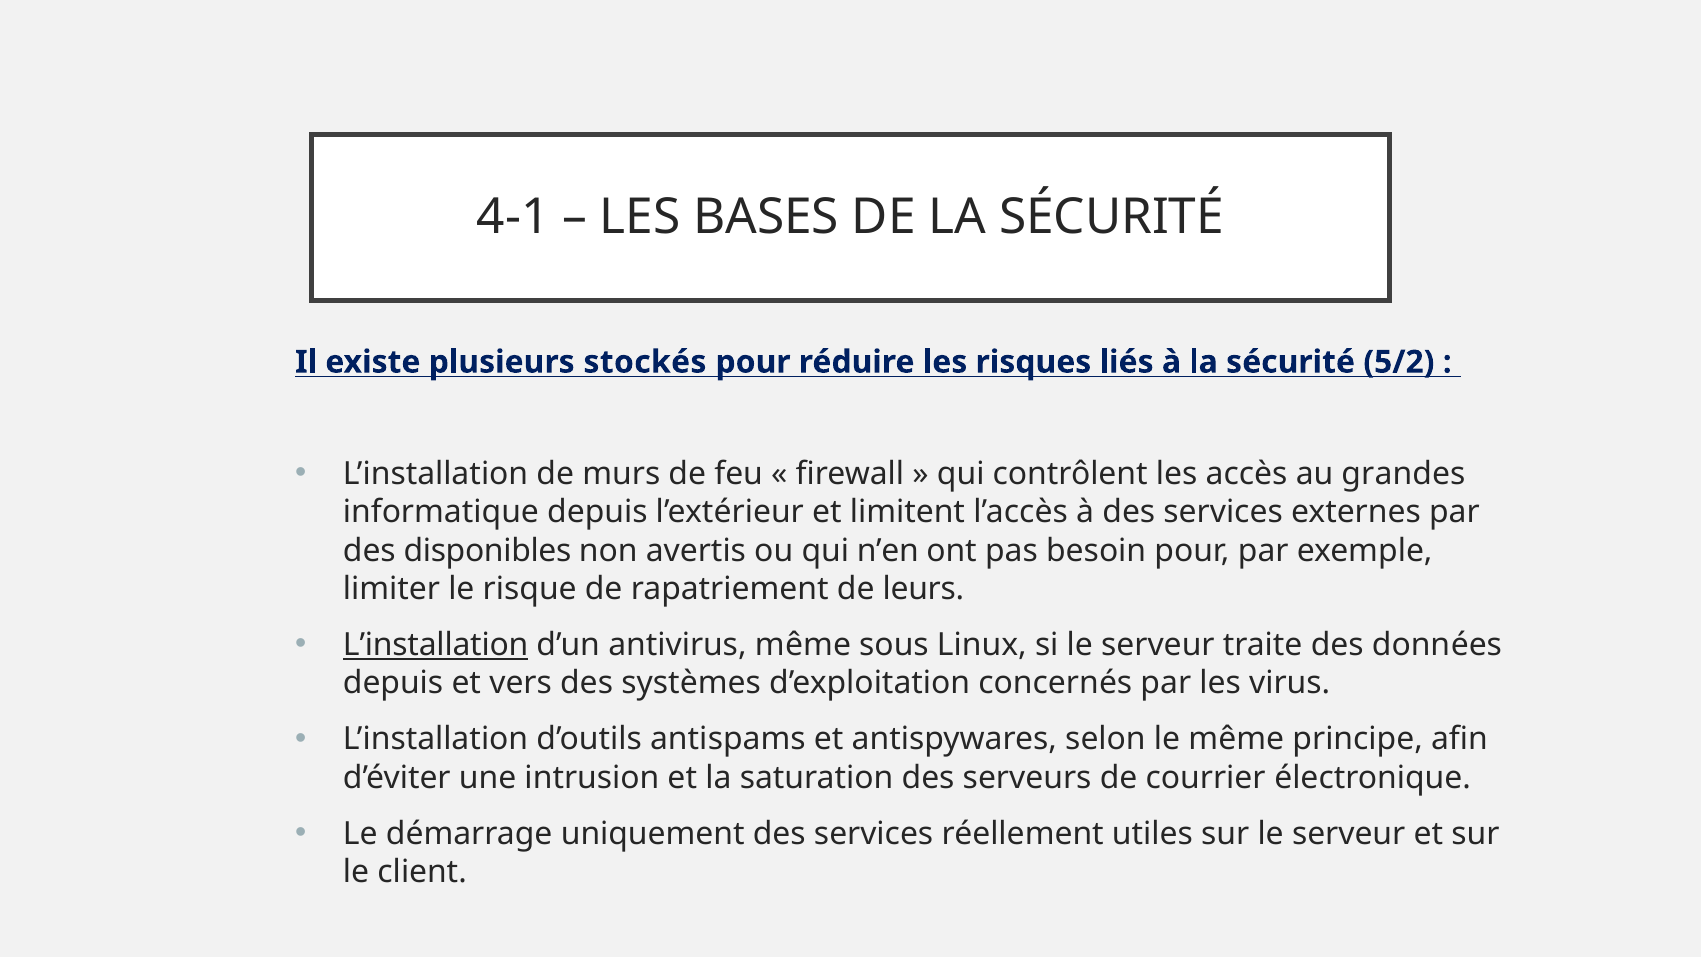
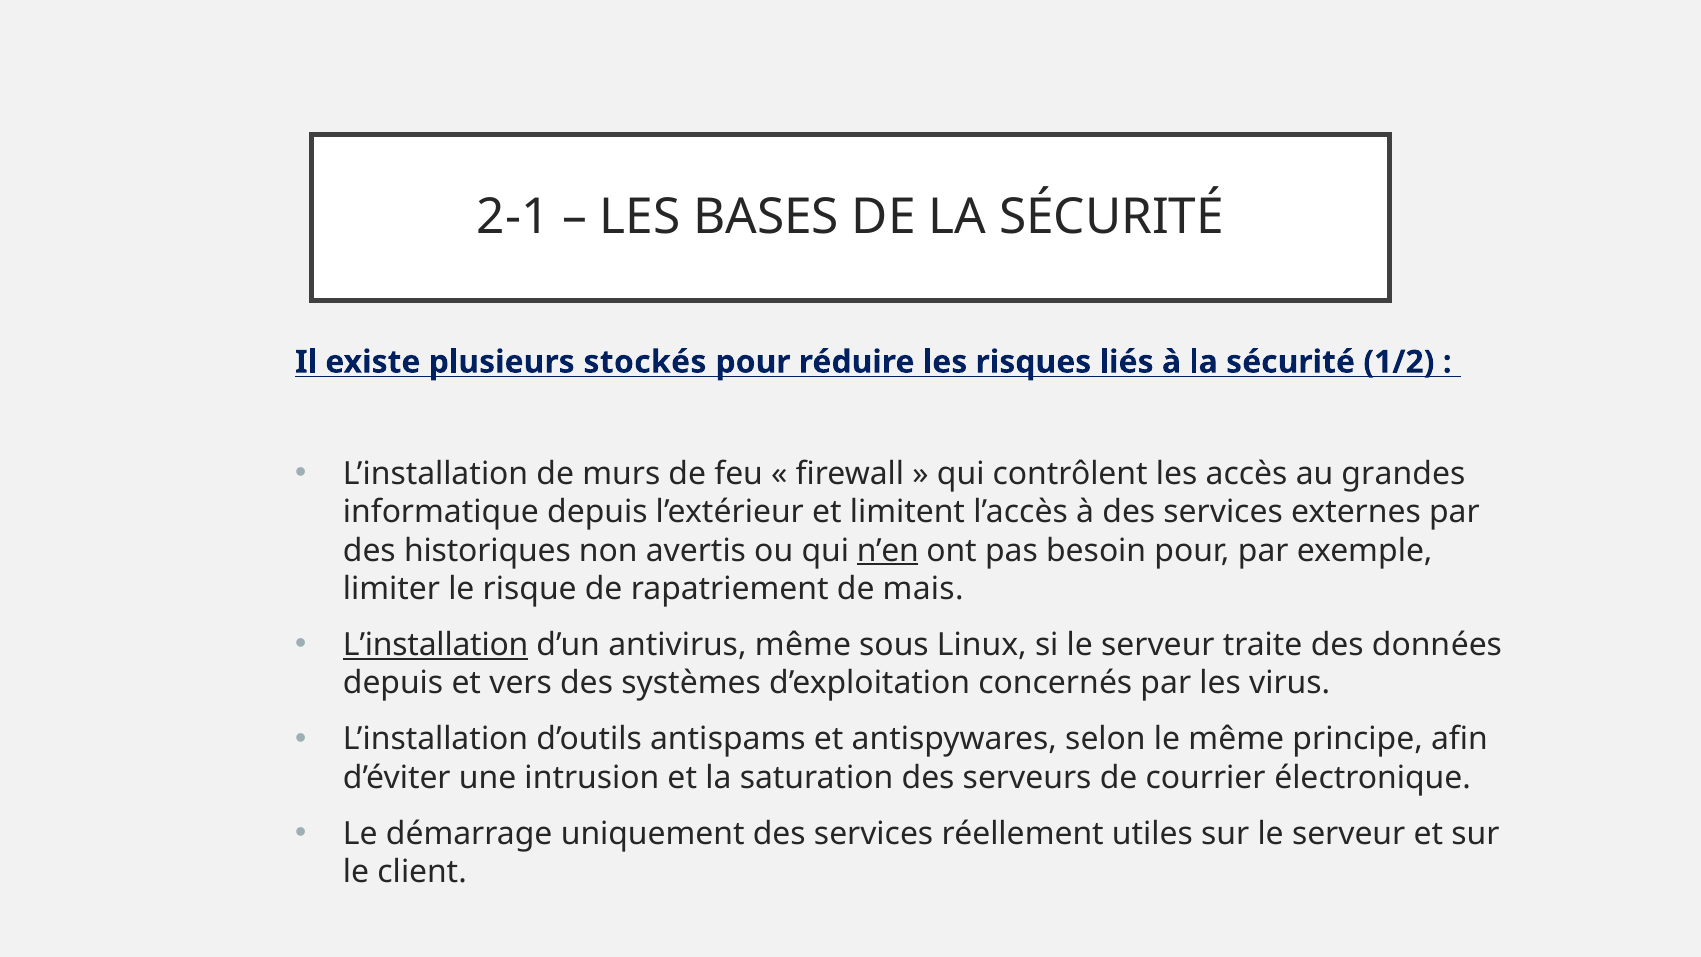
4-1: 4-1 -> 2-1 (513, 217)
5/2: 5/2 -> 1/2 (1399, 362)
disponibles: disponibles -> historiques (487, 551)
n’en underline: none -> present (888, 551)
leurs: leurs -> mais (923, 589)
